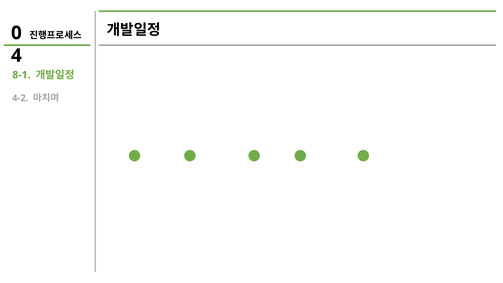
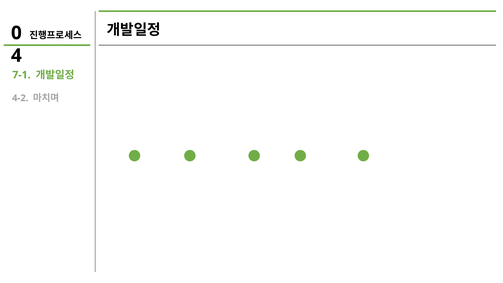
8-1: 8-1 -> 7-1 (21, 75)
